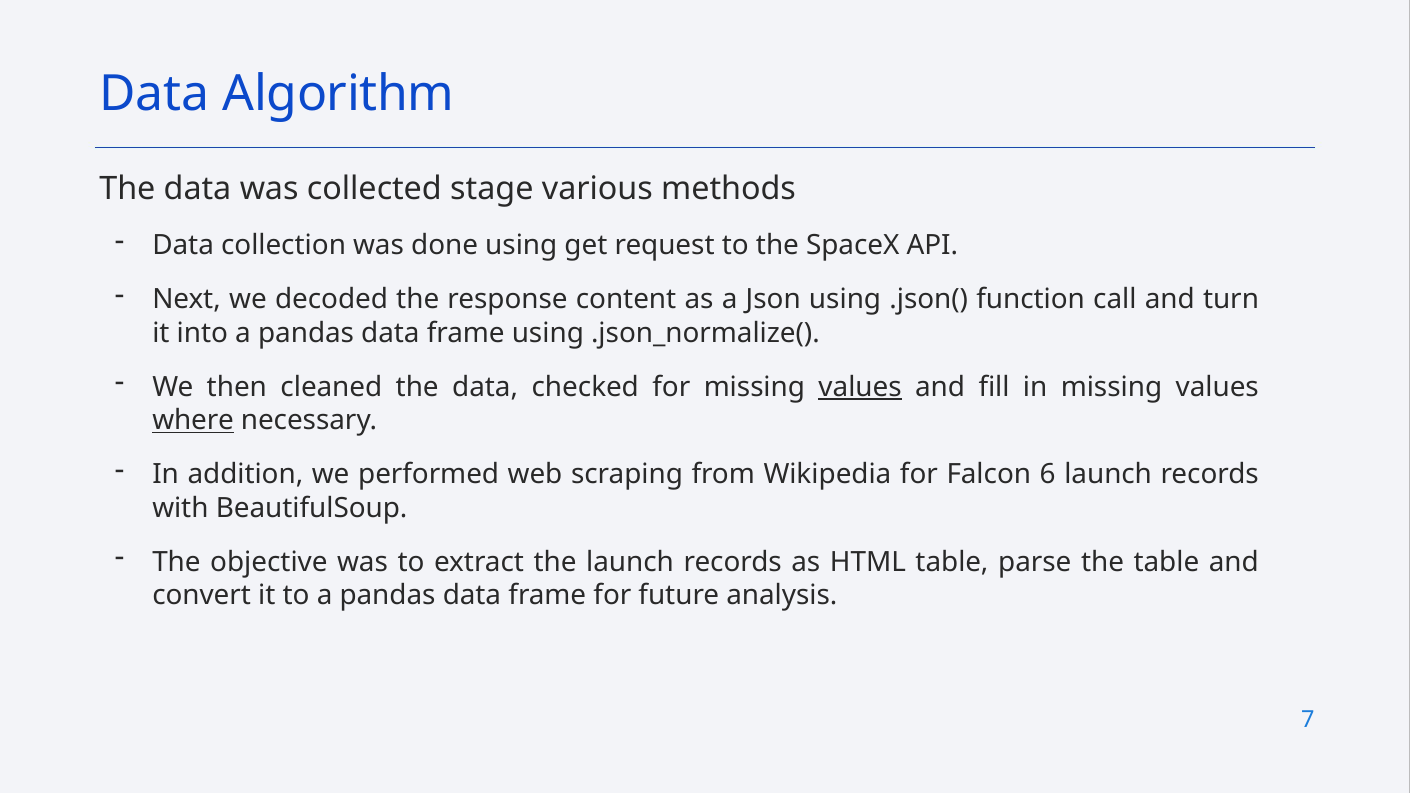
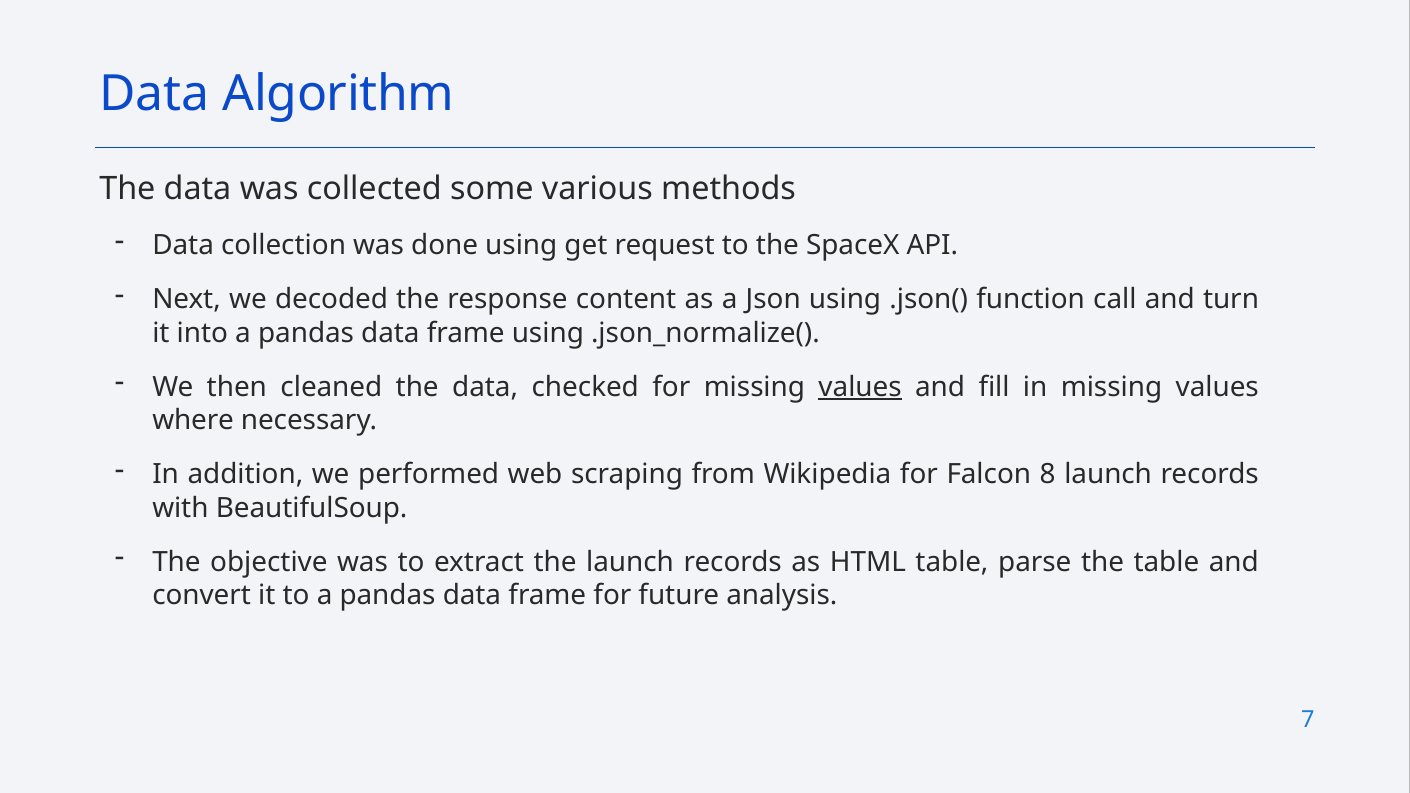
stage: stage -> some (492, 189)
where underline: present -> none (193, 421)
6: 6 -> 8 (1048, 475)
